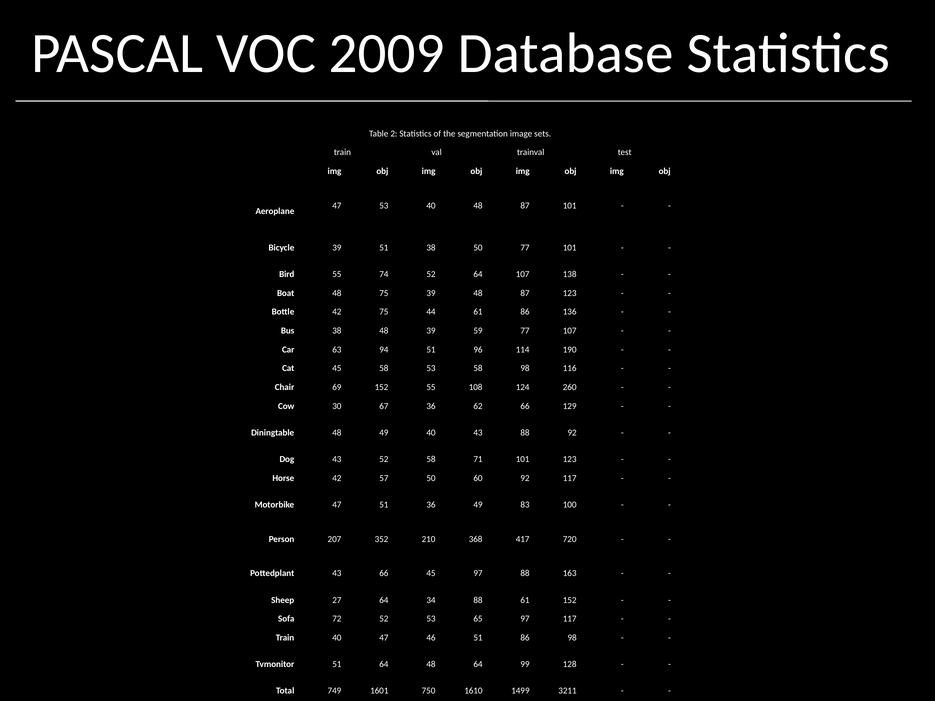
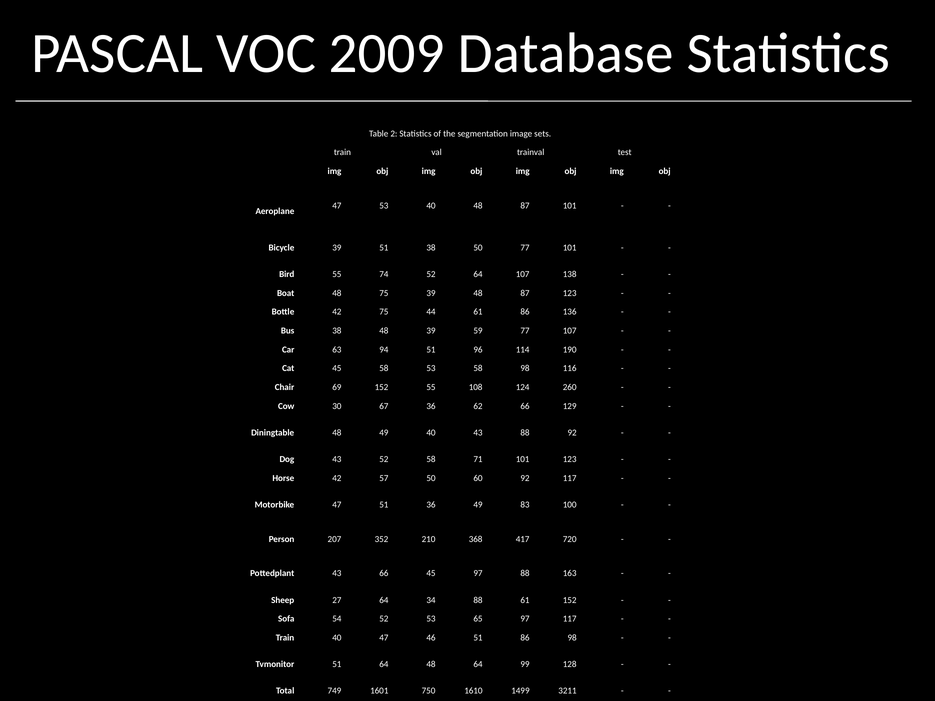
72: 72 -> 54 (337, 619)
